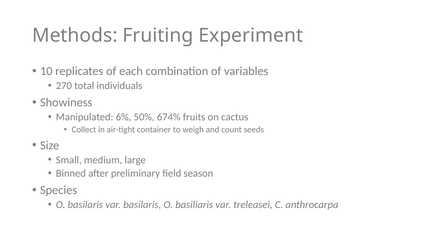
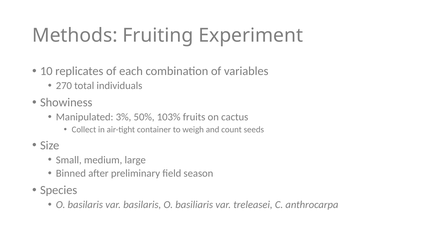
6%: 6% -> 3% (124, 117)
674%: 674% -> 103% (169, 117)
